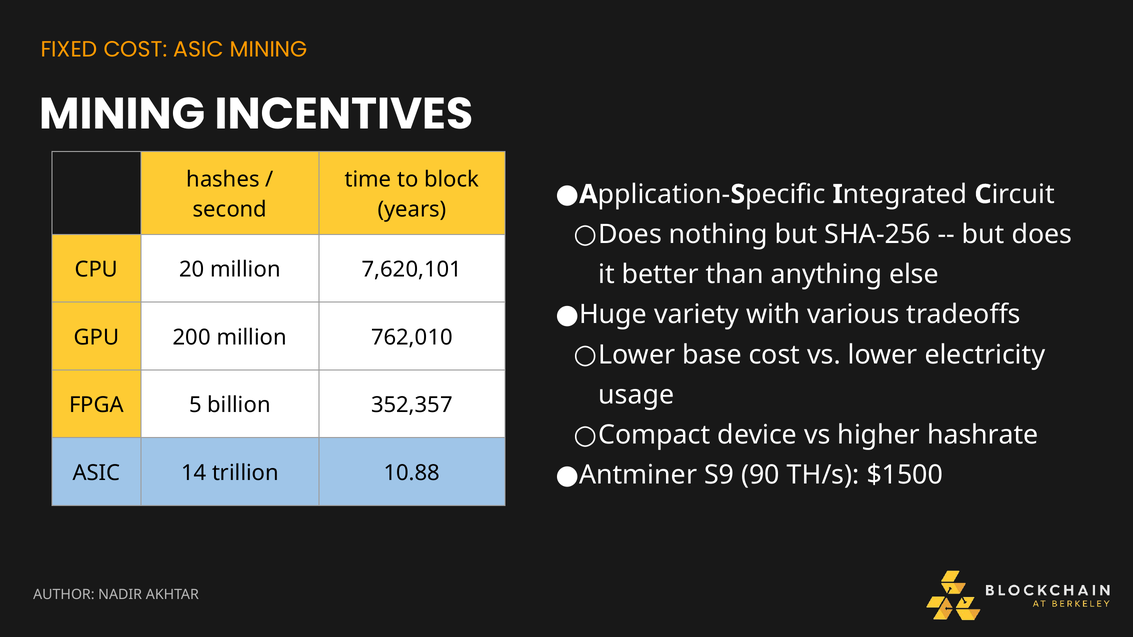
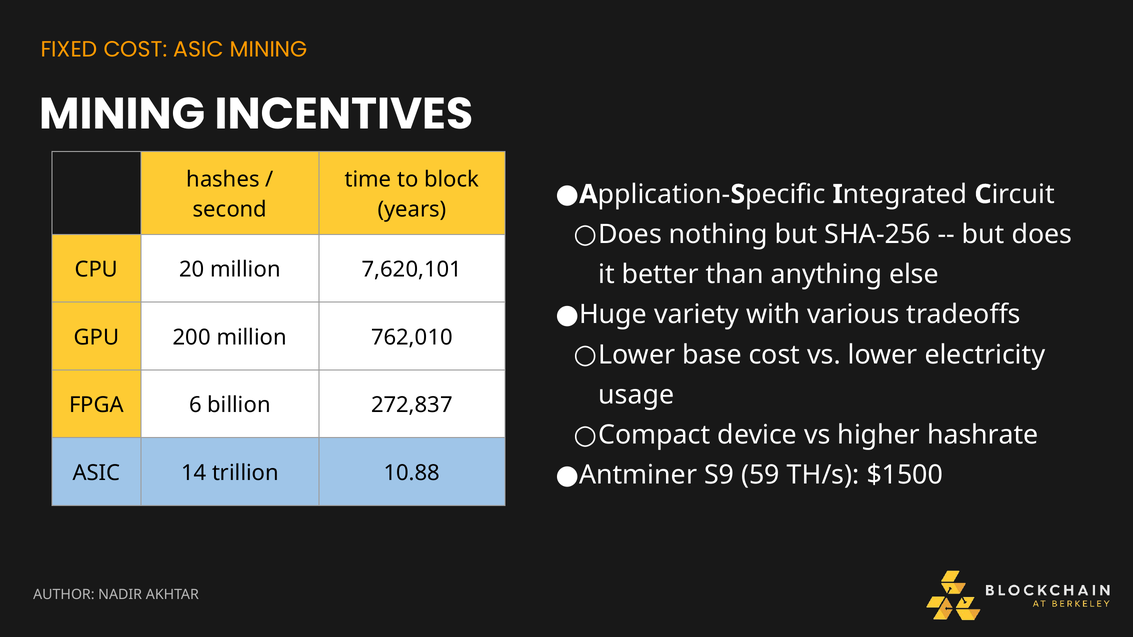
5: 5 -> 6 (195, 405)
352,357: 352,357 -> 272,837 (412, 405)
90: 90 -> 59 (760, 475)
